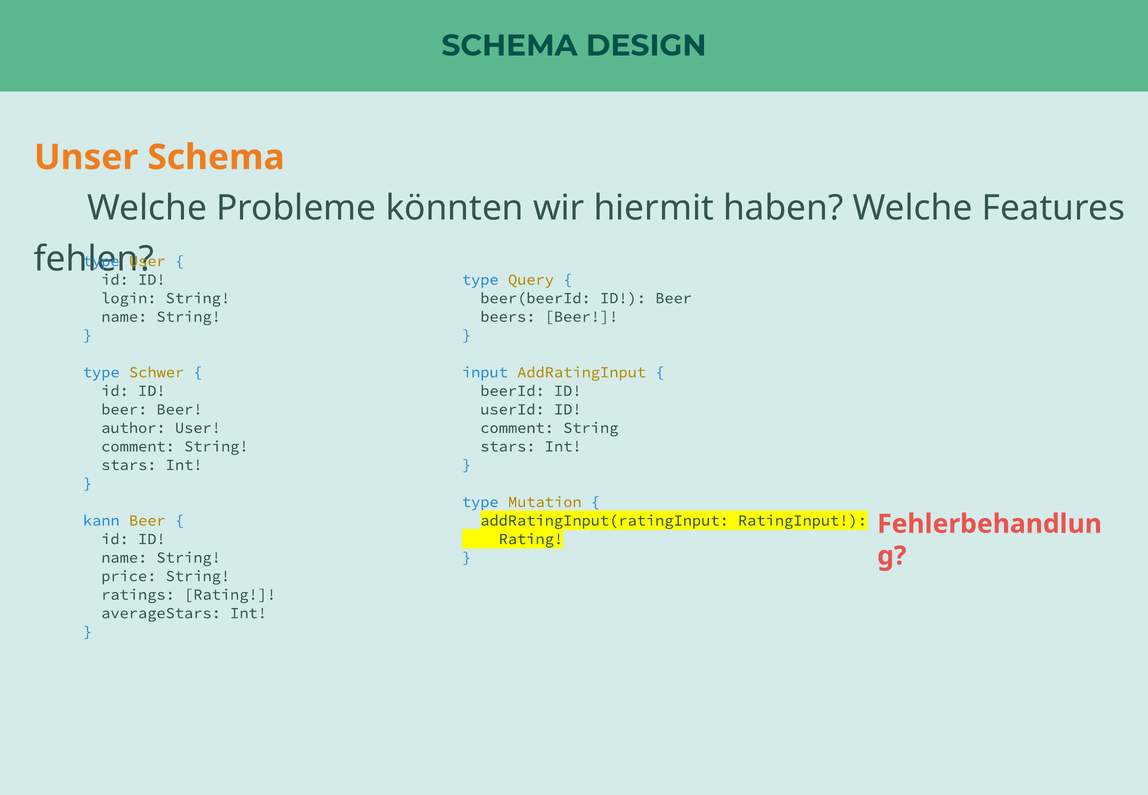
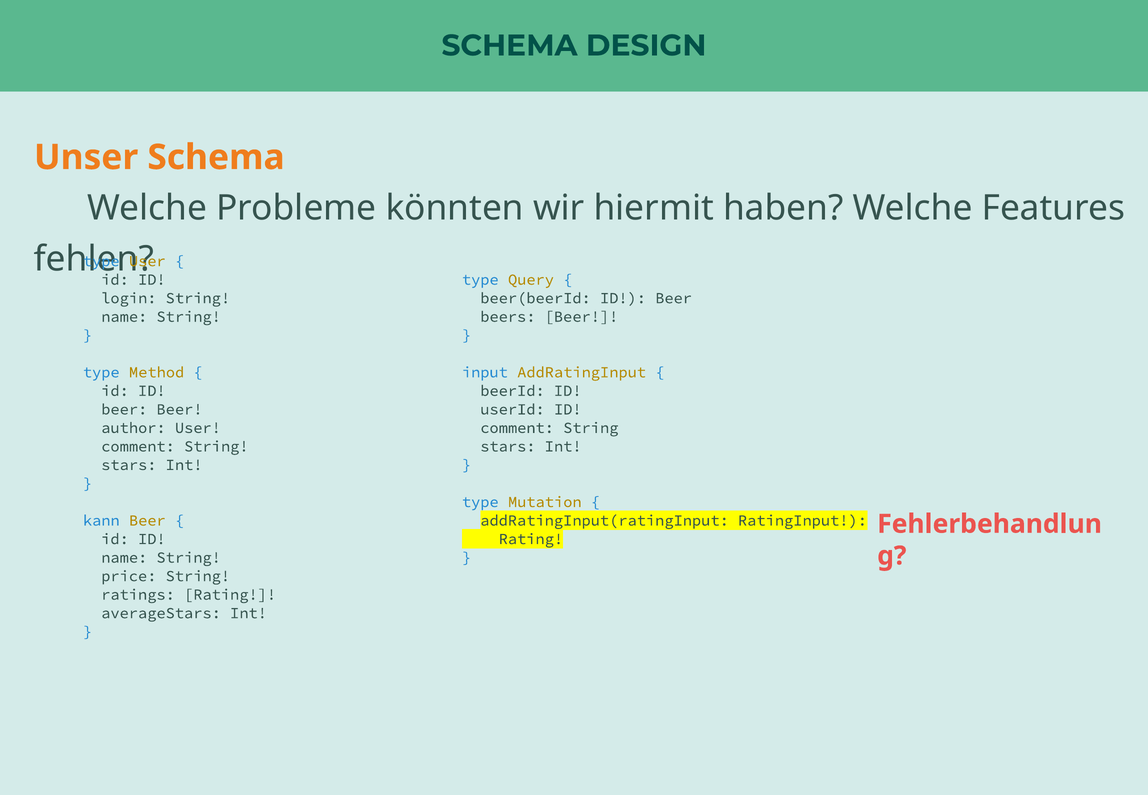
Schwer: Schwer -> Method (157, 372)
